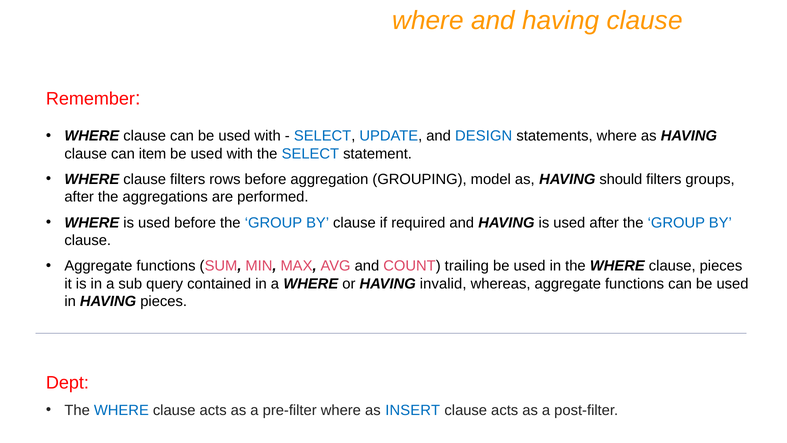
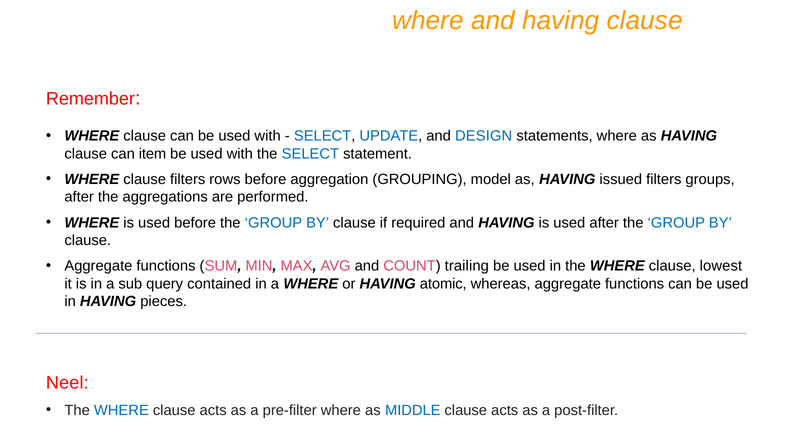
should: should -> issued (621, 179)
clause pieces: pieces -> lowest (721, 266)
invalid: invalid -> atomic (443, 283)
Dept: Dept -> Neel (67, 383)
INSERT: INSERT -> MIDDLE (413, 410)
